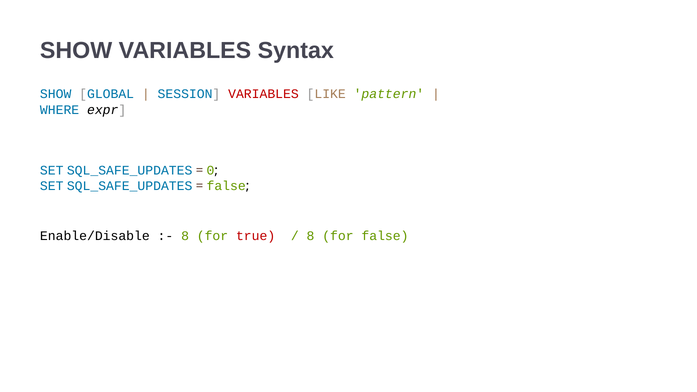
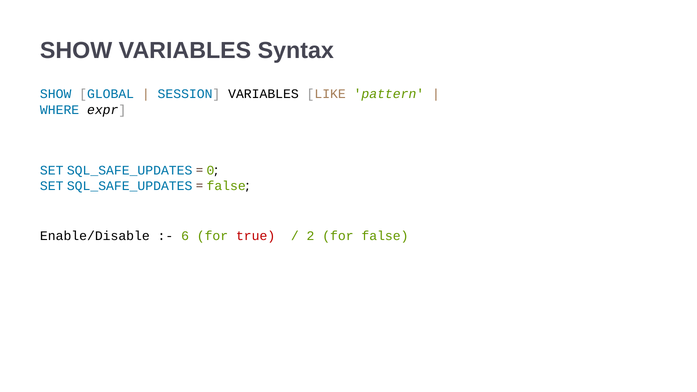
VARIABLES colour: red -> black (263, 94)
8: 8 -> 6 (185, 236)
8: 8 -> 2 (311, 236)
